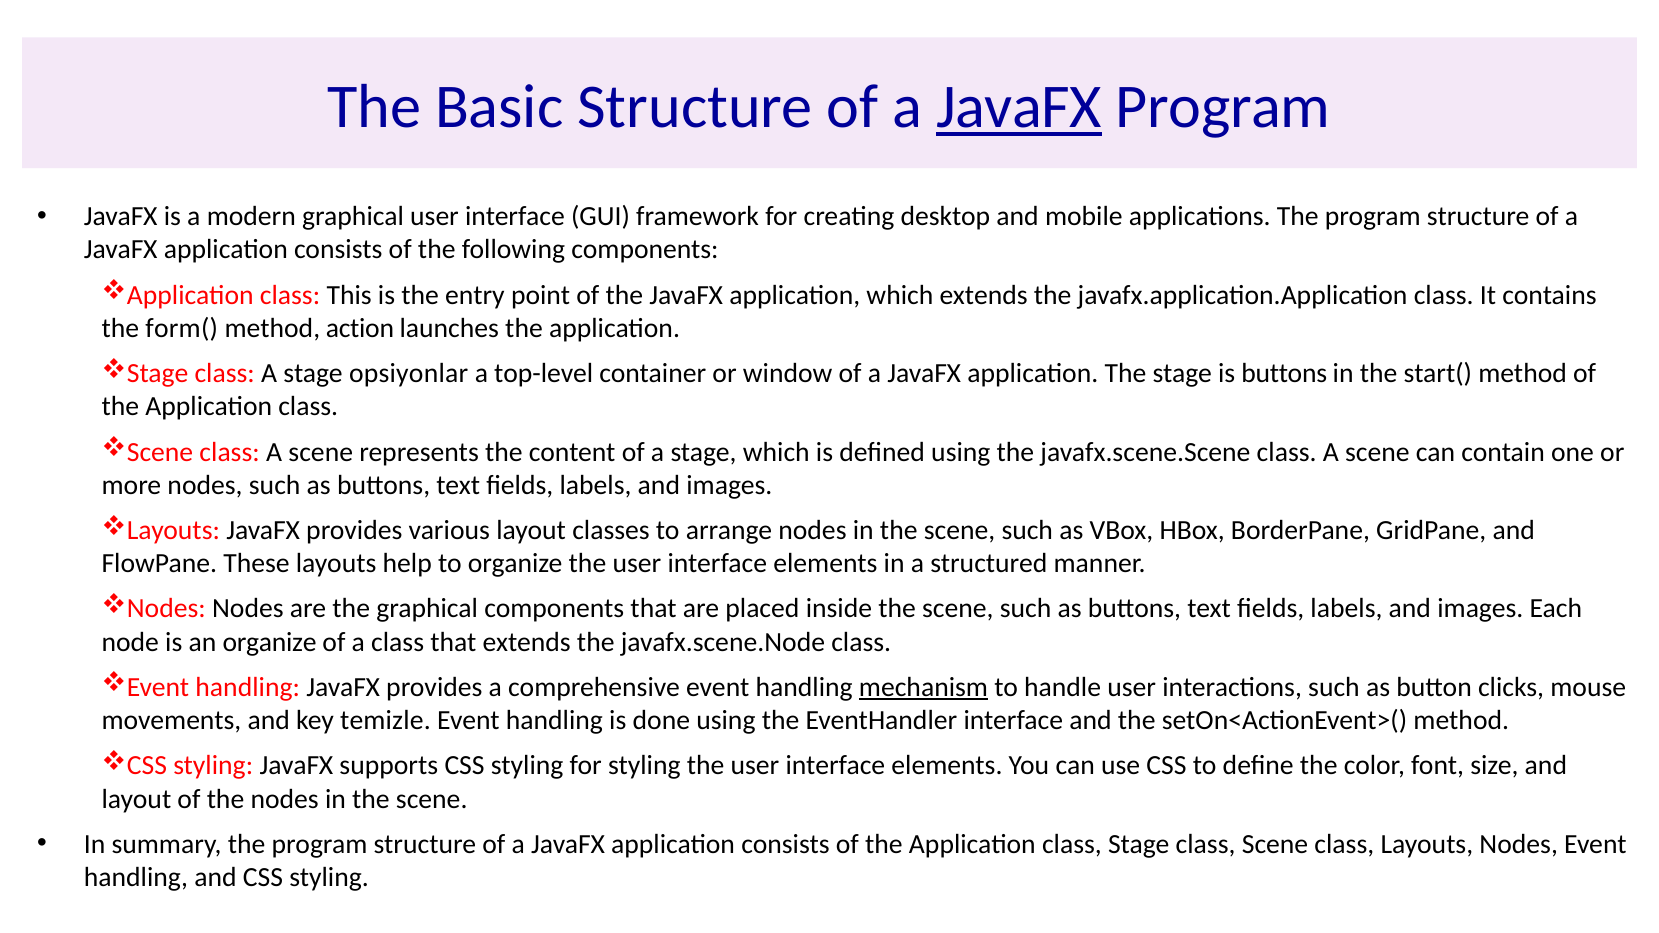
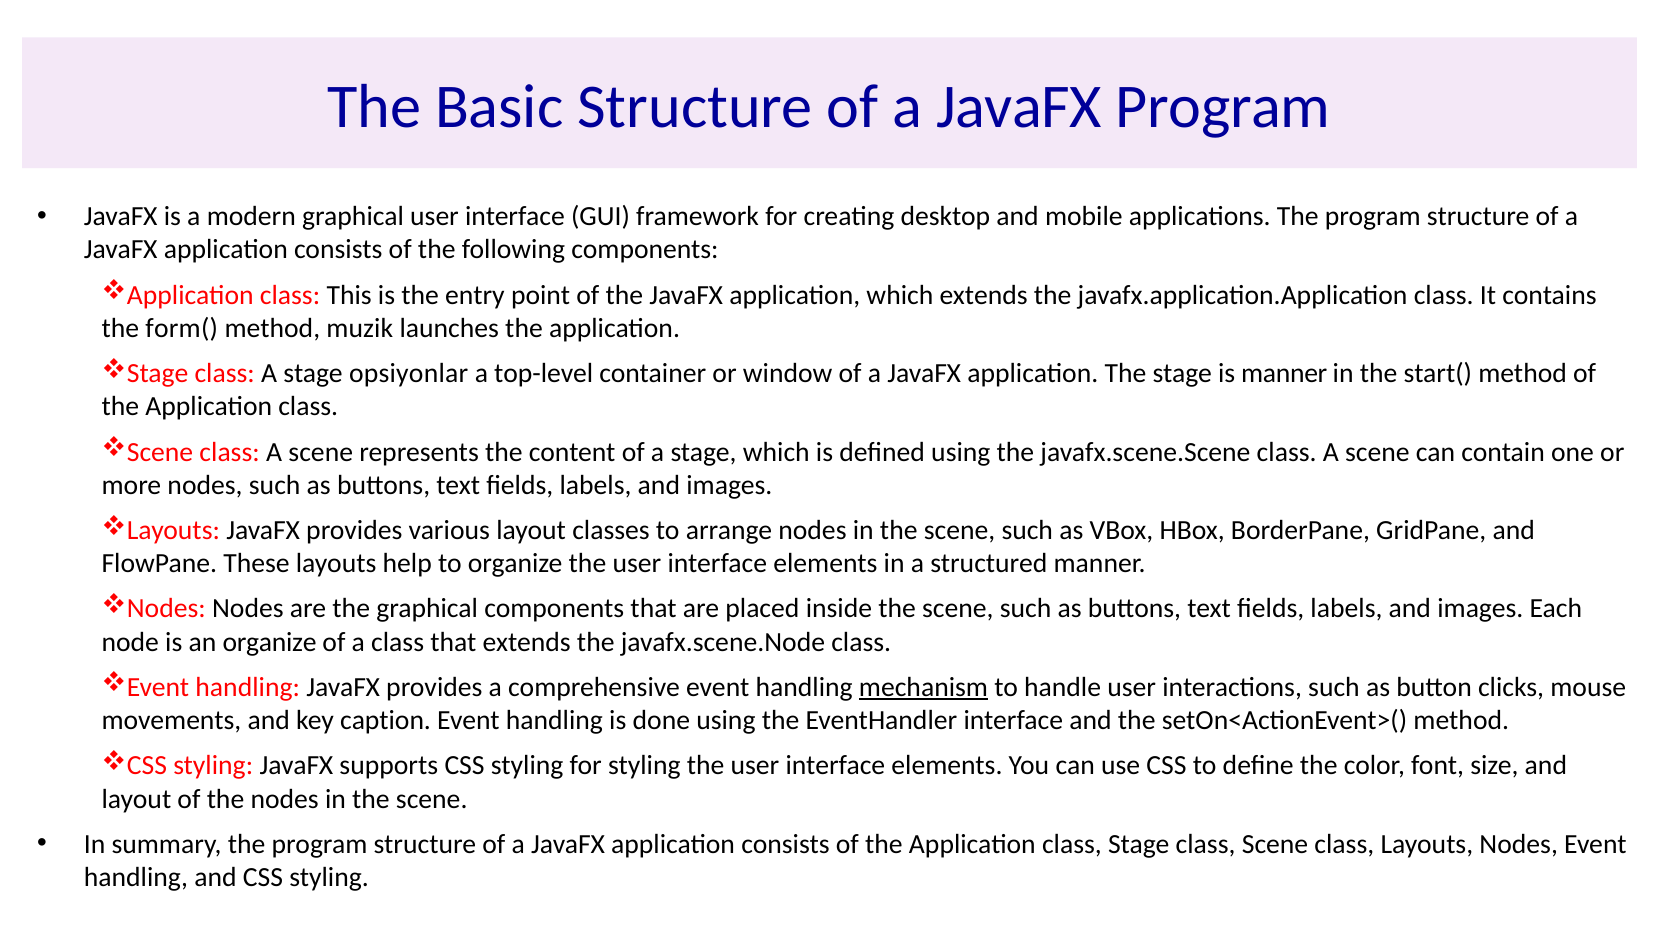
JavaFX underline: present -> none (1019, 107)
action: action -> muzik (360, 328)
is buttons: buttons -> manner (1284, 374)
temizle: temizle -> caption (386, 721)
